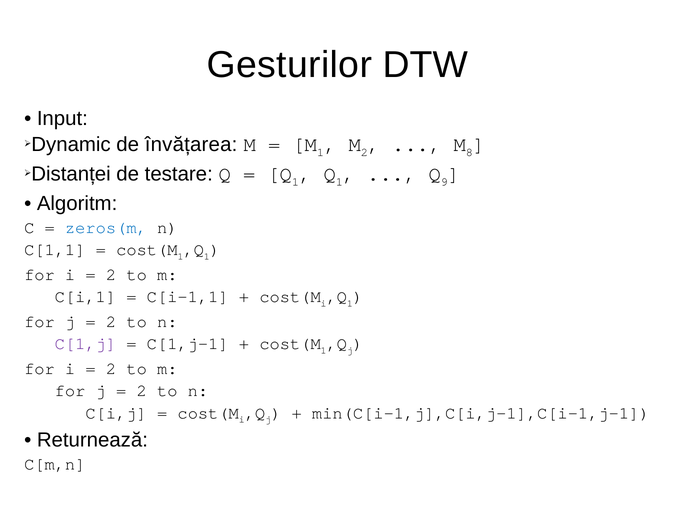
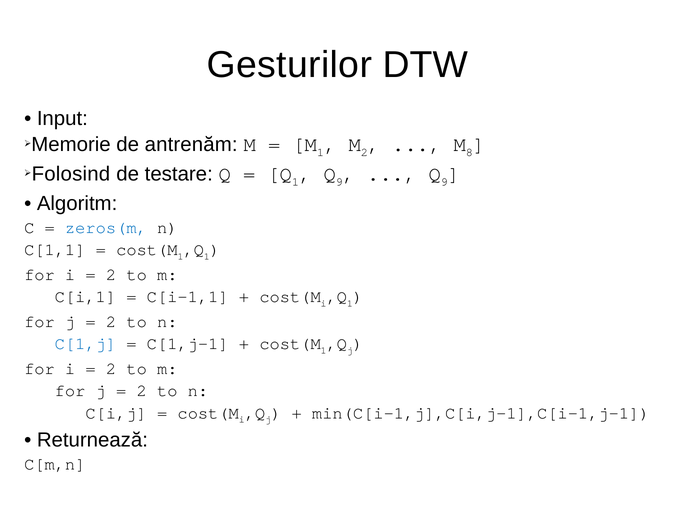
Dynamic: Dynamic -> Memorie (71, 145)
învățarea: învățarea -> antrenăm (191, 145)
Distanței: Distanței -> Folosind (71, 174)
1: 1 -> 9 (339, 182)
C[1,j colour: purple -> blue (85, 344)
